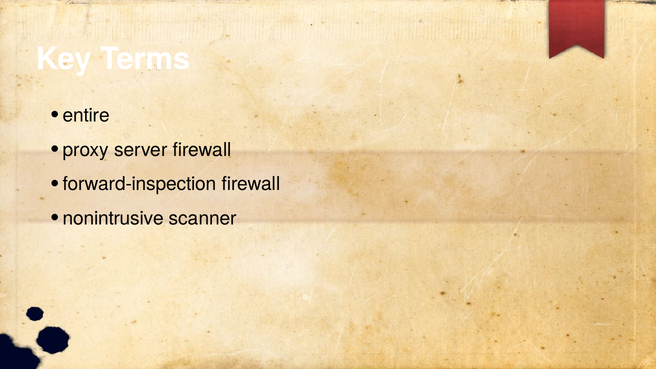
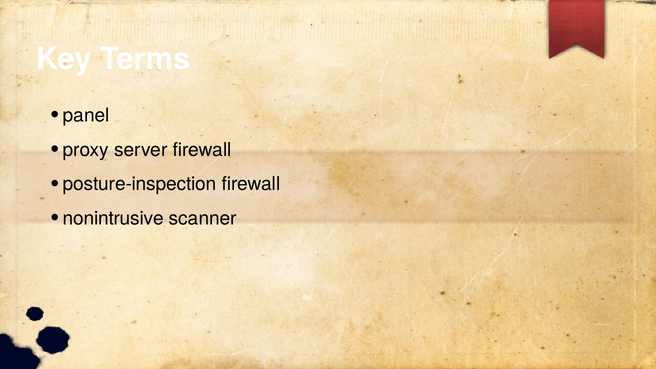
entire: entire -> panel (86, 115)
forward-inspection: forward-inspection -> posture-inspection (140, 184)
